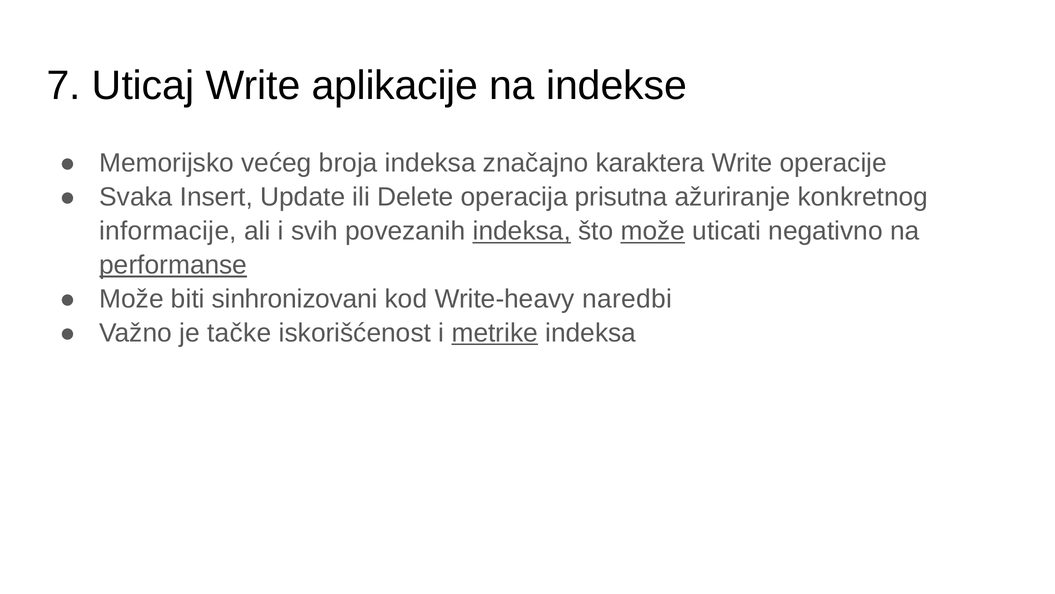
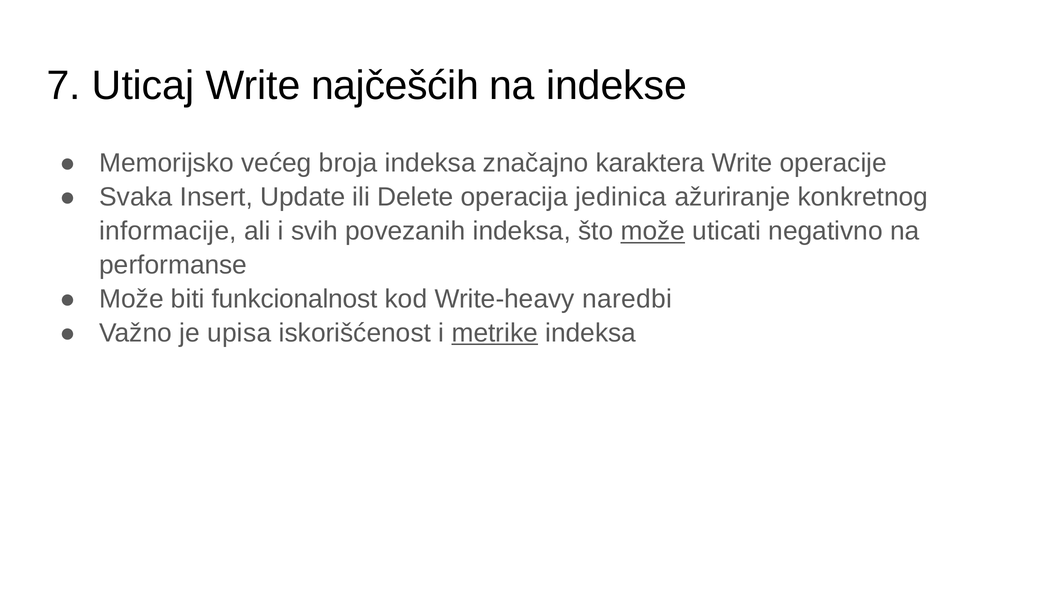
aplikacije: aplikacije -> najčešćih (395, 85)
prisutna: prisutna -> jedinica (621, 197)
indeksa underline: present -> none (522, 231)
performanse underline: present -> none (173, 265)
sinhronizovani: sinhronizovani -> funkcionalnost (295, 299)
tačke: tačke -> upisa (239, 333)
